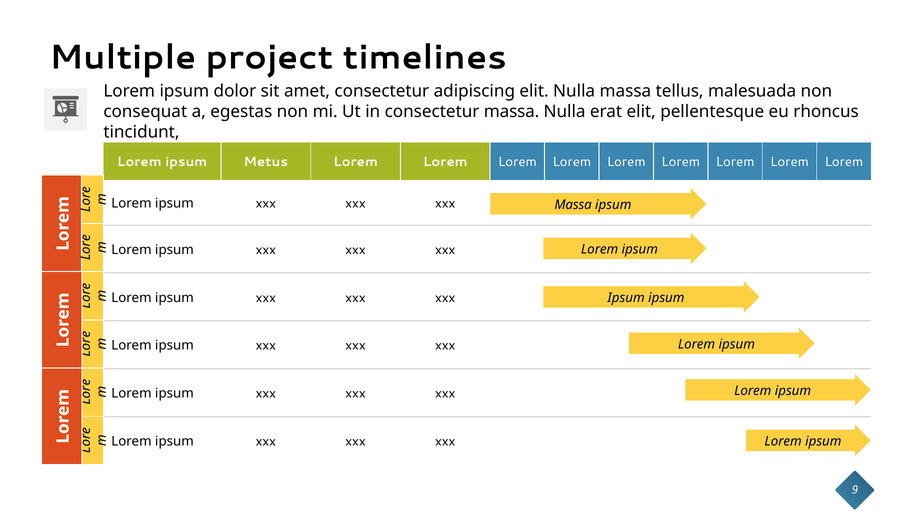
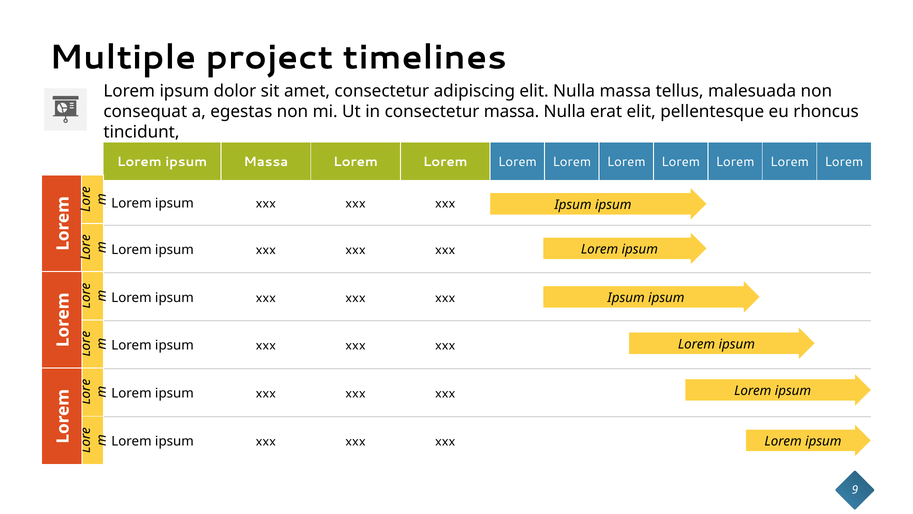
ipsum Metus: Metus -> Massa (266, 162)
Massa: Massa -> Ipsum (573, 205)
